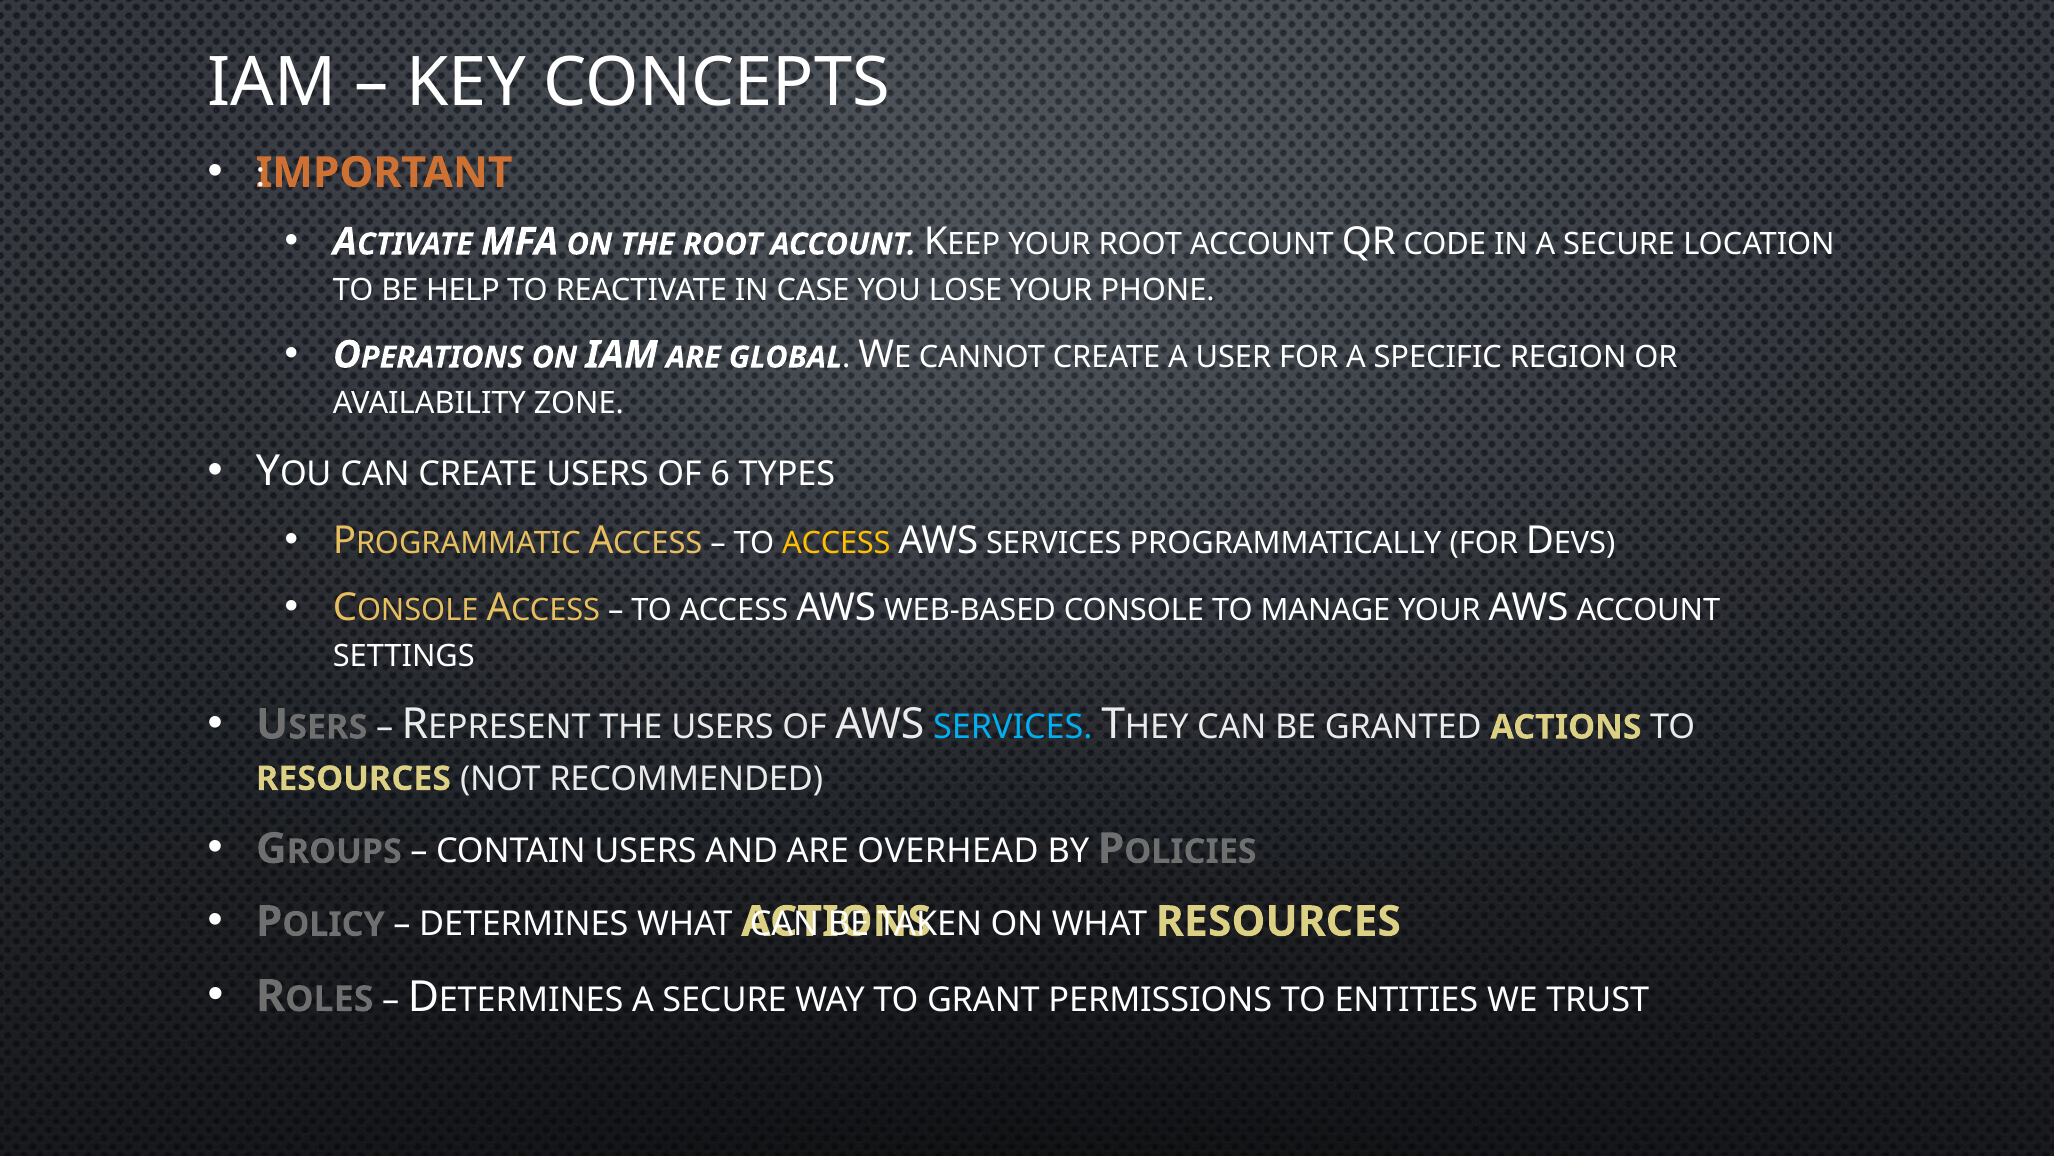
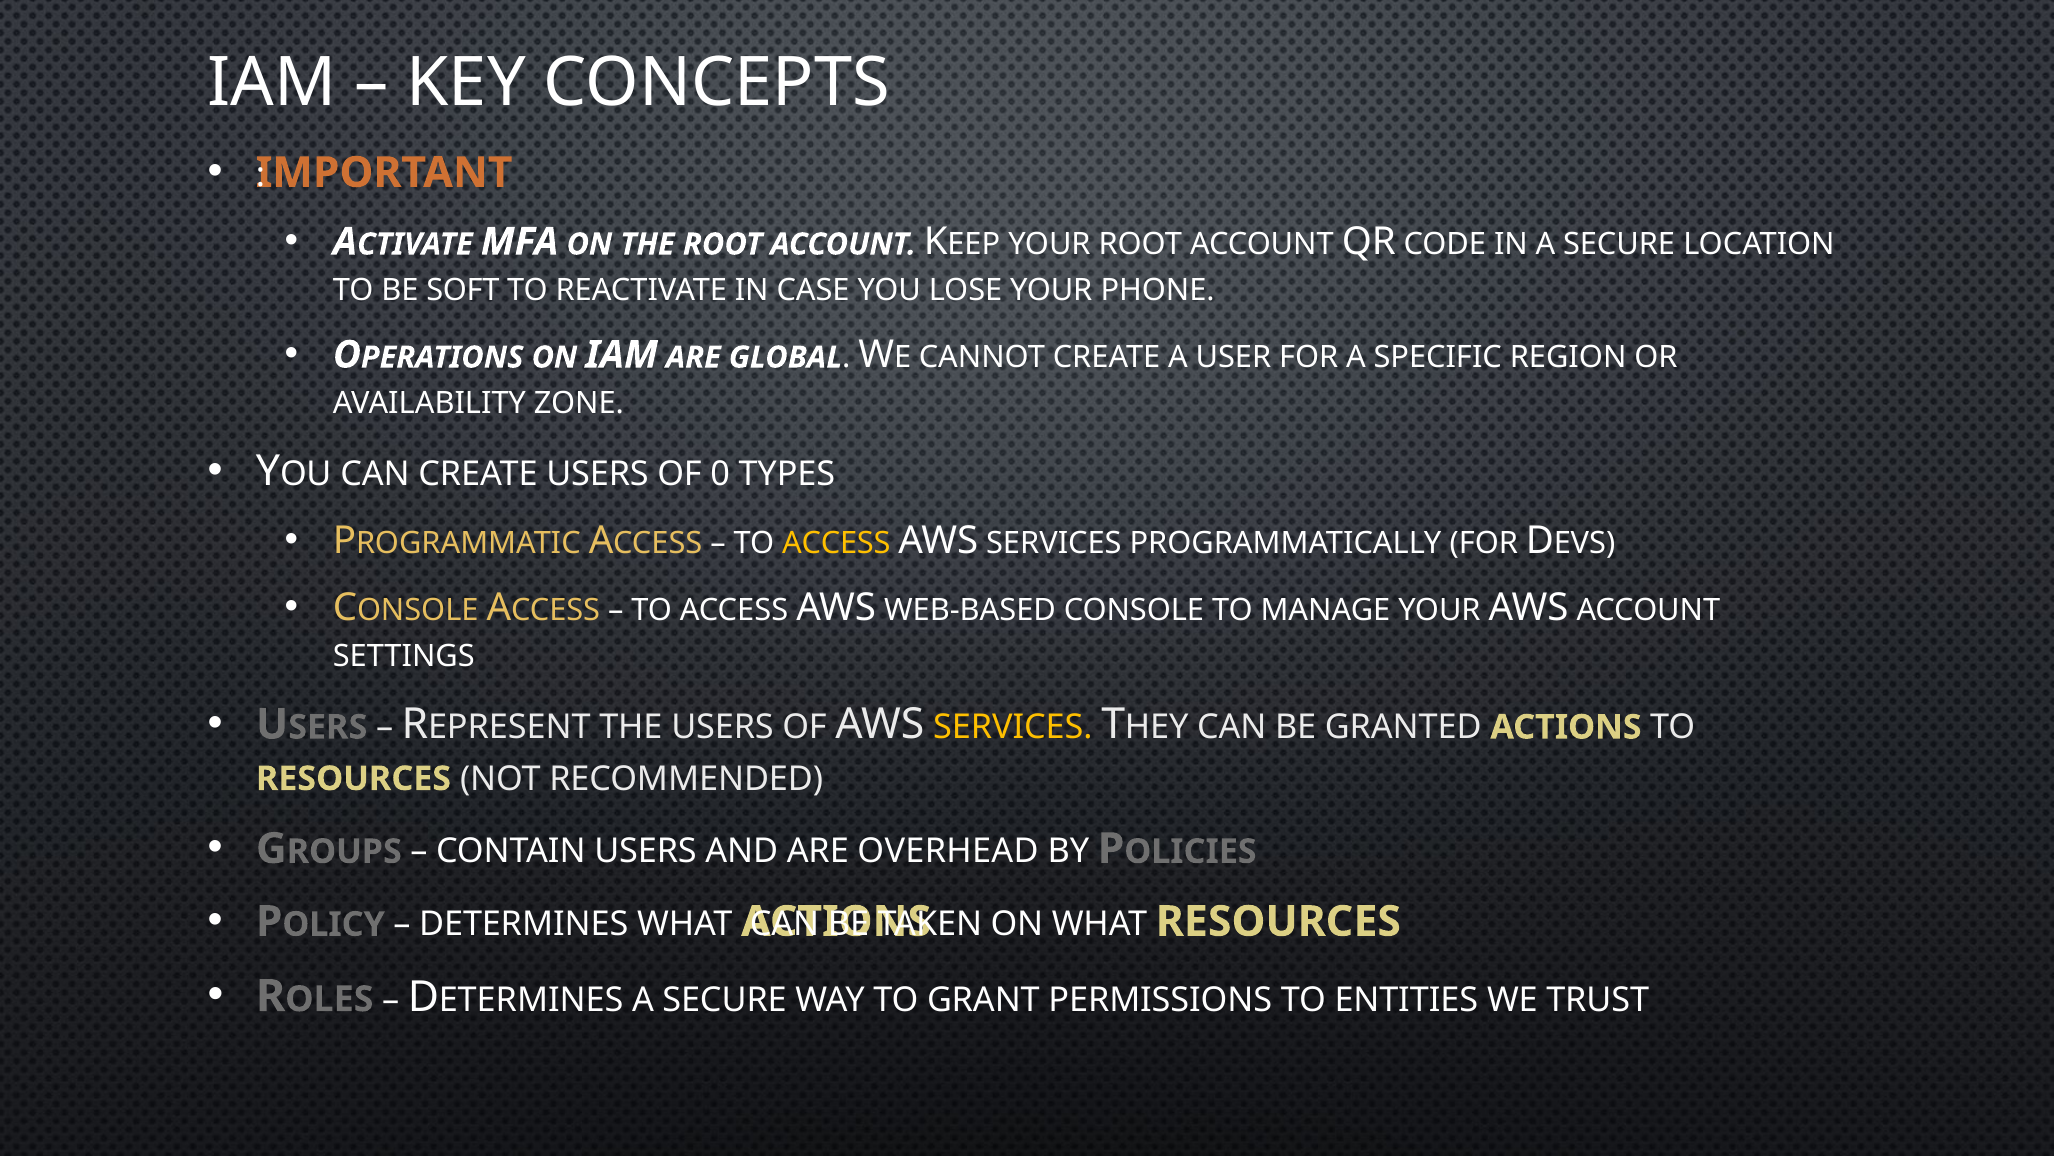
HELP: HELP -> SOFT (463, 290)
6: 6 -> 0 (720, 474)
SERVICES colour: light blue -> yellow (1013, 727)
